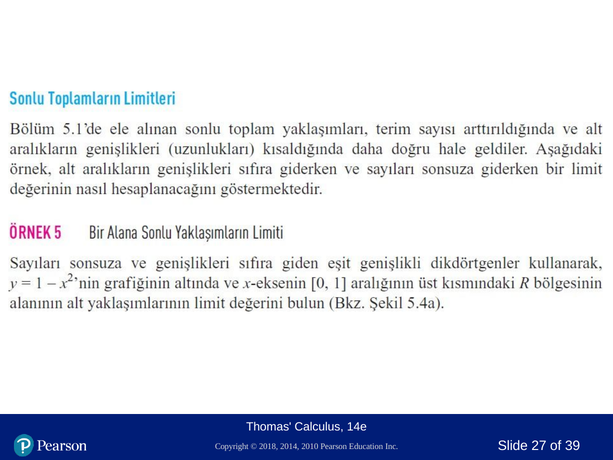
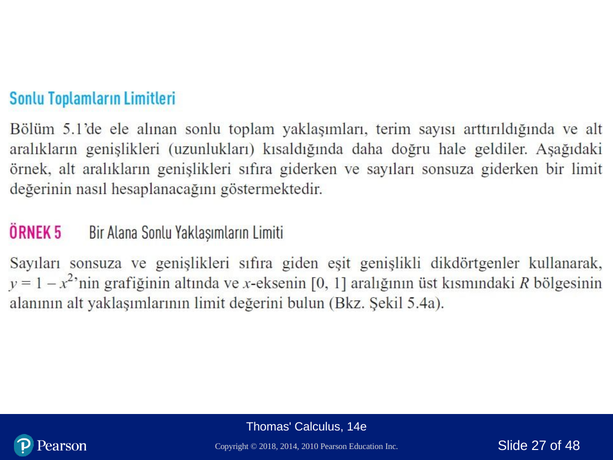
39: 39 -> 48 (573, 446)
